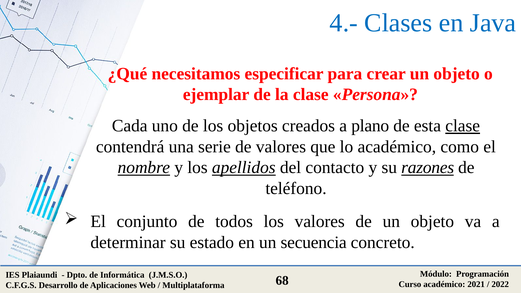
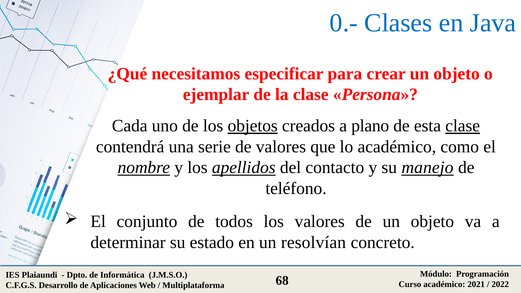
4.-: 4.- -> 0.- (344, 23)
objetos underline: none -> present (253, 126)
razones: razones -> manejo (428, 168)
secuencia: secuencia -> resolvían (313, 242)
